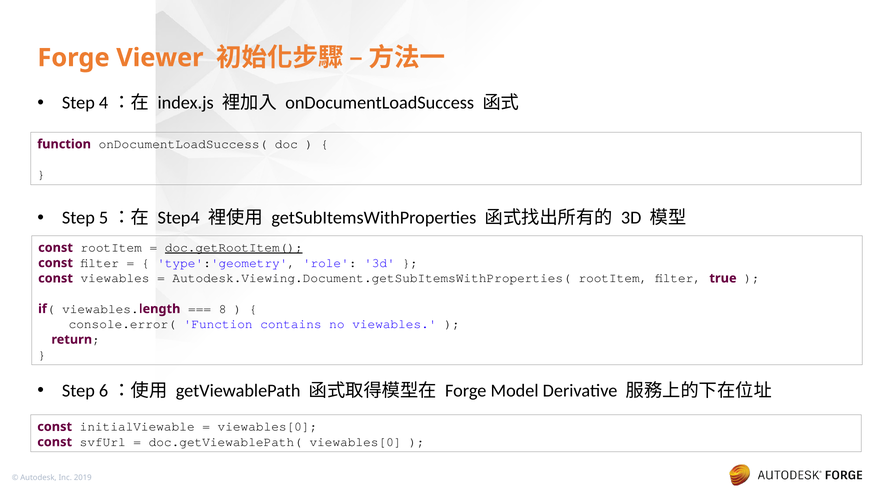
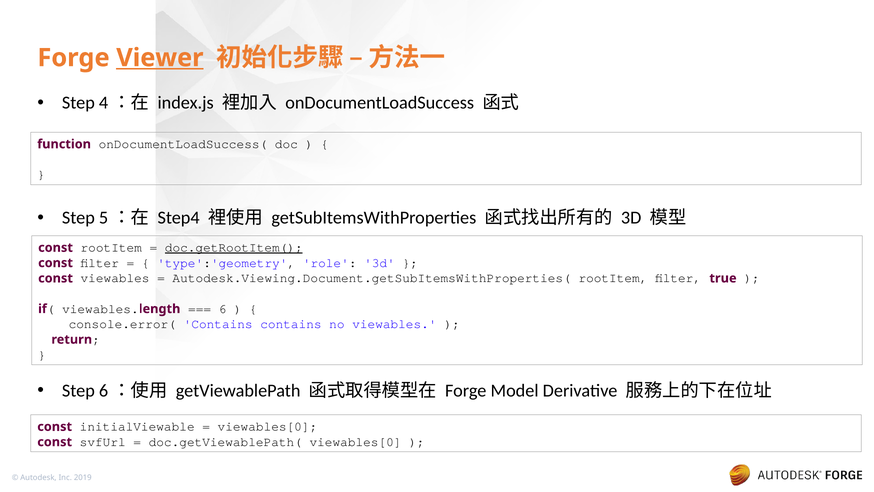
Viewer underline: none -> present (160, 58)
8: 8 -> 6 (223, 309)
console.error( Function: Function -> Contains (218, 324)
